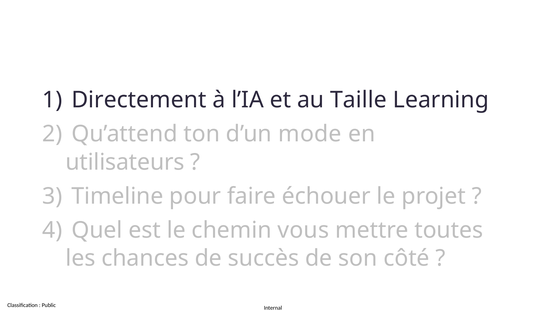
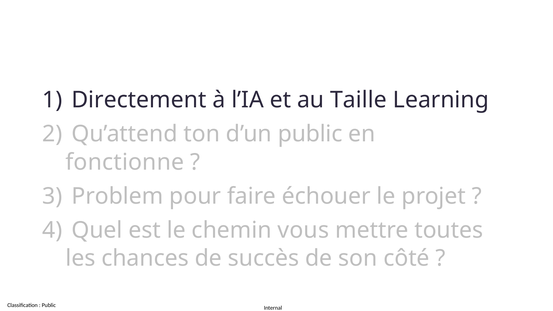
d’un mode: mode -> public (310, 134)
utilisateurs: utilisateurs -> fonctionne (125, 162)
Timeline: Timeline -> Problem (117, 196)
